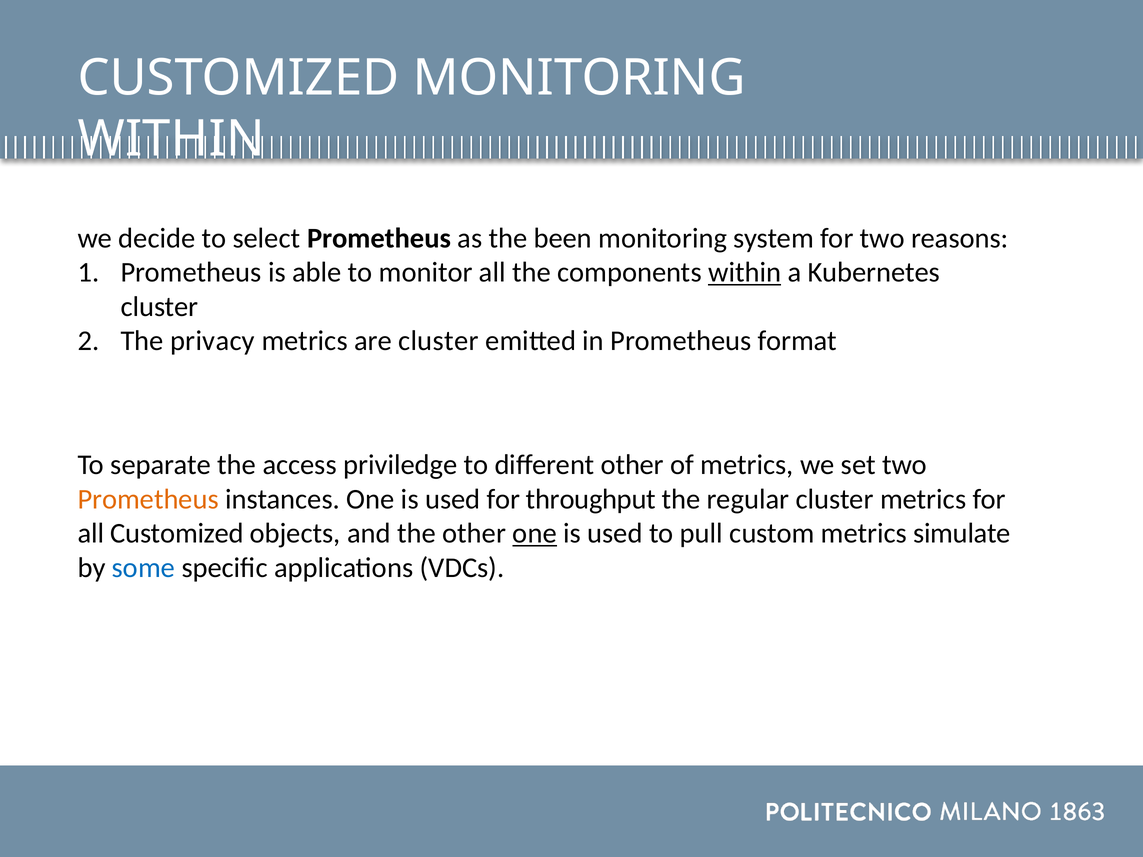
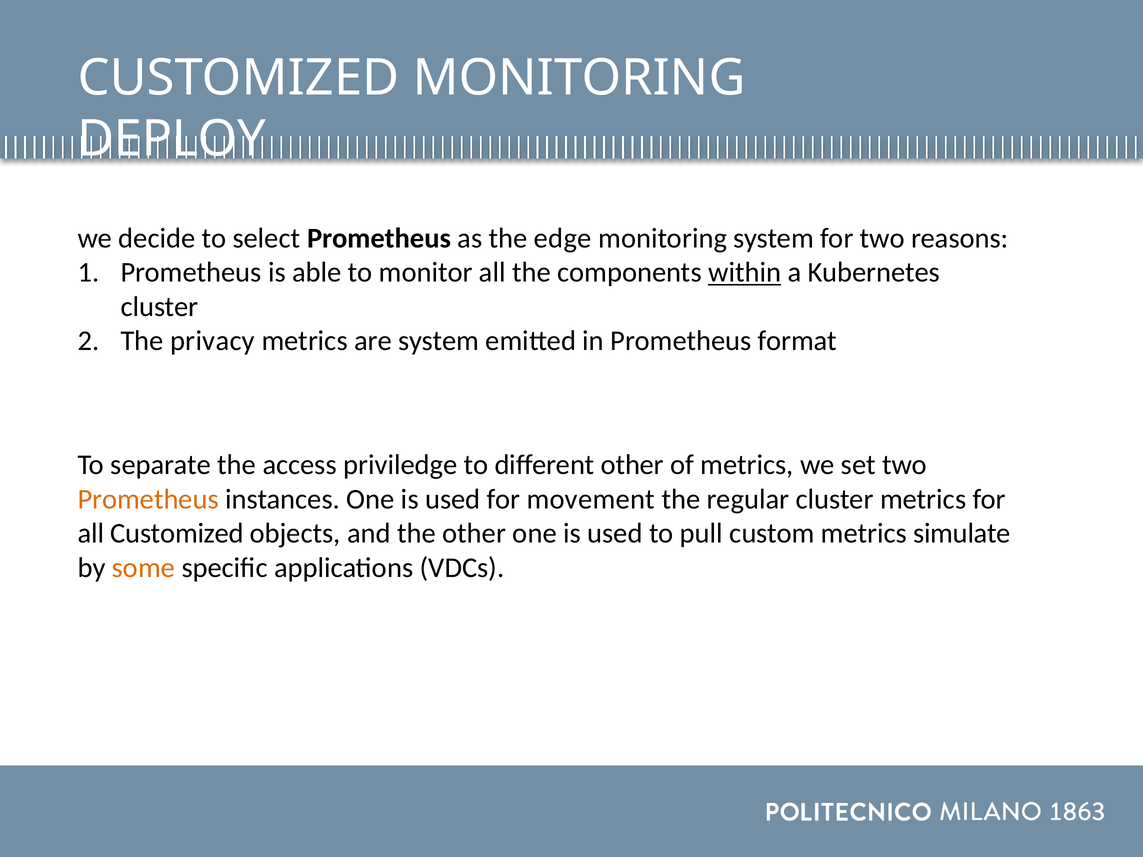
WITHIN: WITHIN -> DEPLOY (172, 139)
been: been -> edge (563, 238)
are cluster: cluster -> system (439, 341)
throughput: throughput -> movement (591, 499)
one underline: present -> none (535, 534)
some colour: blue -> orange (143, 568)
